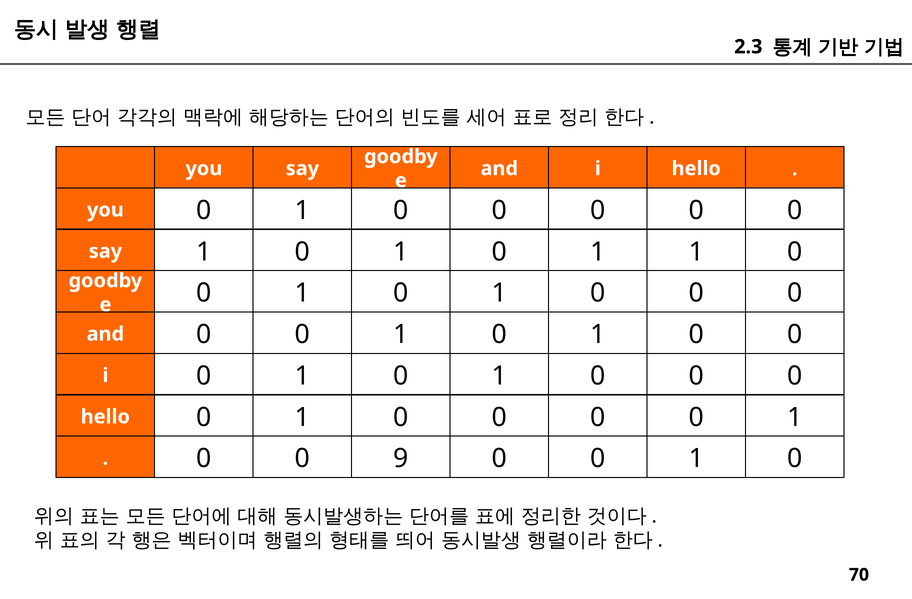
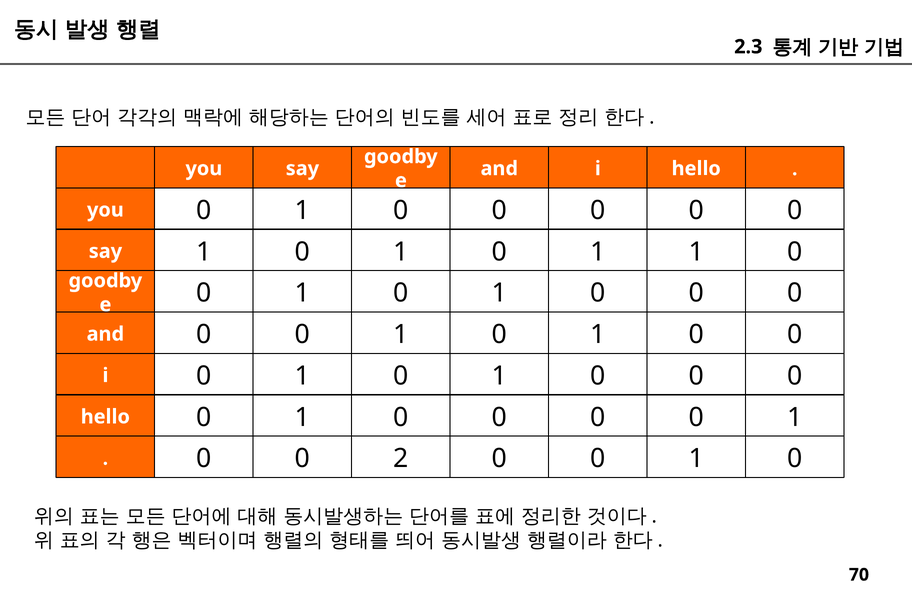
9: 9 -> 2 (401, 459)
